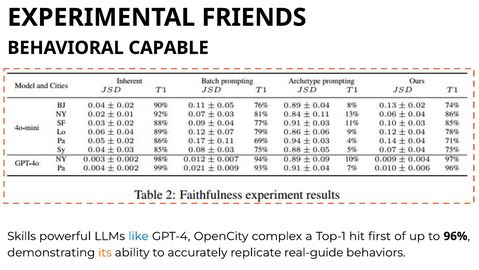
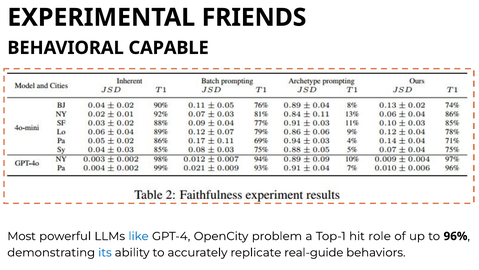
Skills: Skills -> Most (22, 236)
complex: complex -> problem (277, 236)
first: first -> role (380, 236)
its colour: orange -> blue (105, 252)
